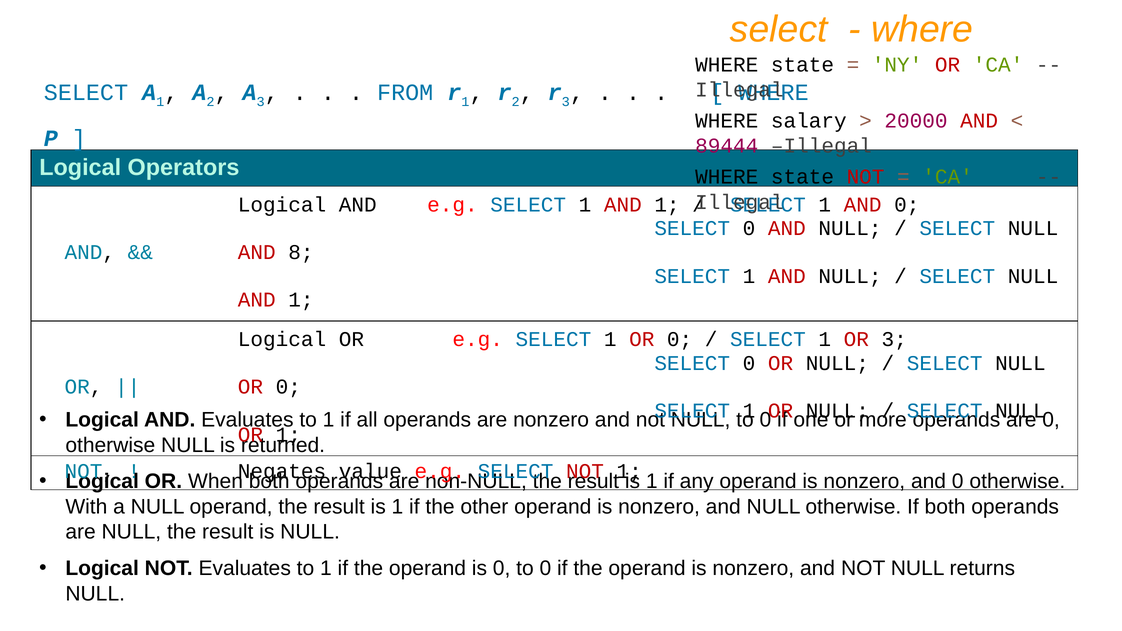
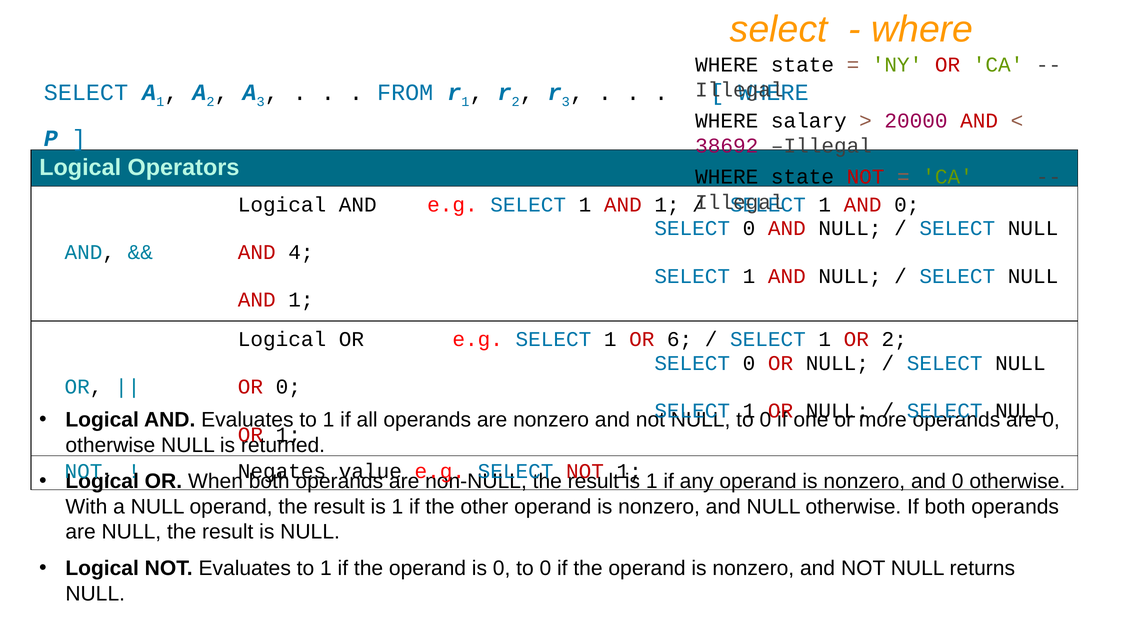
89444: 89444 -> 38692 (727, 146)
8: 8 -> 4 (301, 252)
1 OR 0: 0 -> 6 (680, 339)
OR 3: 3 -> 2 (894, 339)
